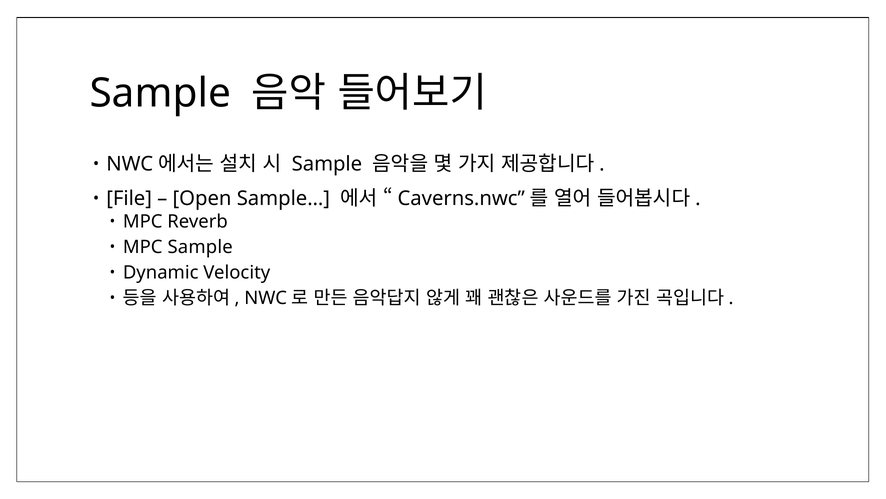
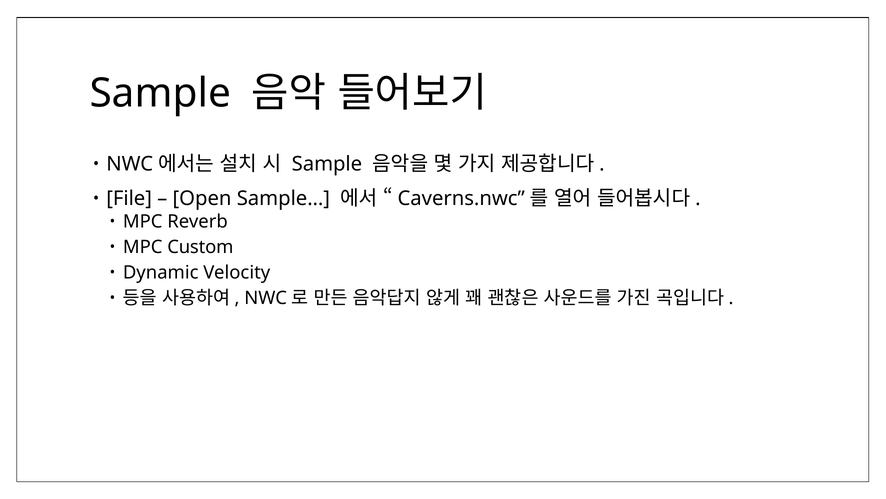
MPC Sample: Sample -> Custom (200, 247)
